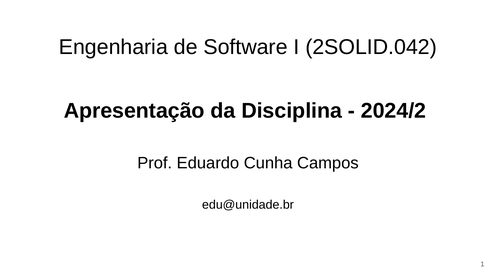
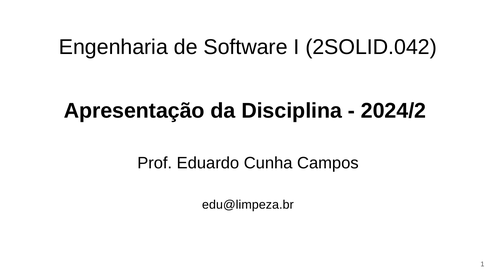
edu@unidade.br: edu@unidade.br -> edu@limpeza.br (248, 205)
